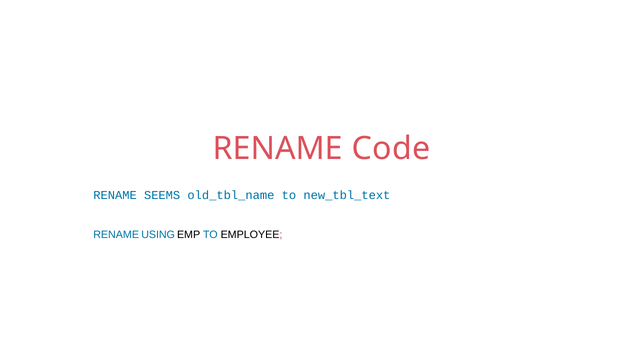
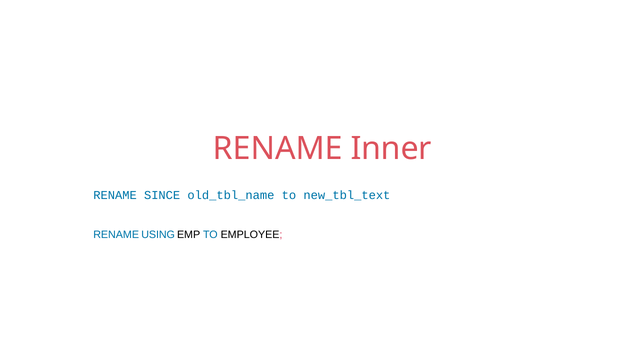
Code: Code -> Inner (391, 149)
SEEMS: SEEMS -> SINCE (162, 196)
